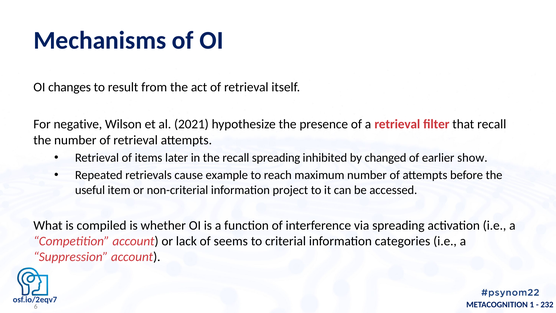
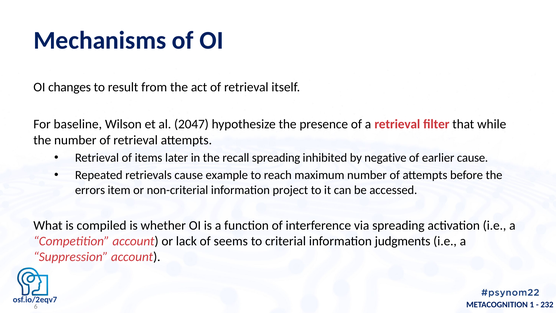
negative: negative -> baseline (78, 124)
2021: 2021 -> 2047 (191, 124)
that recall: recall -> while (492, 124)
changed: changed -> negative (385, 158)
earlier show: show -> cause (473, 158)
useful: useful -> errors (90, 190)
categories: categories -> judgments (403, 241)
